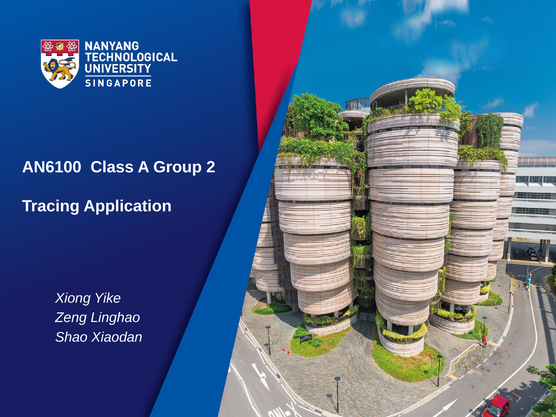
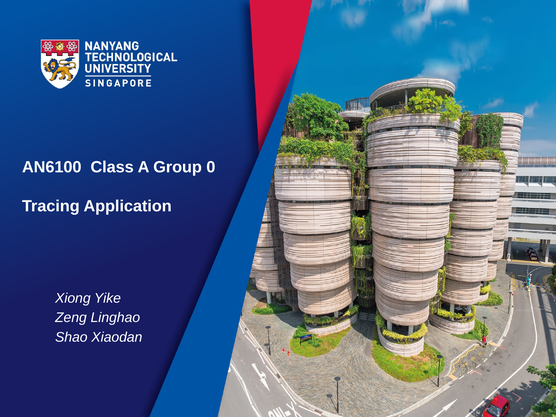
2: 2 -> 0 (211, 167)
